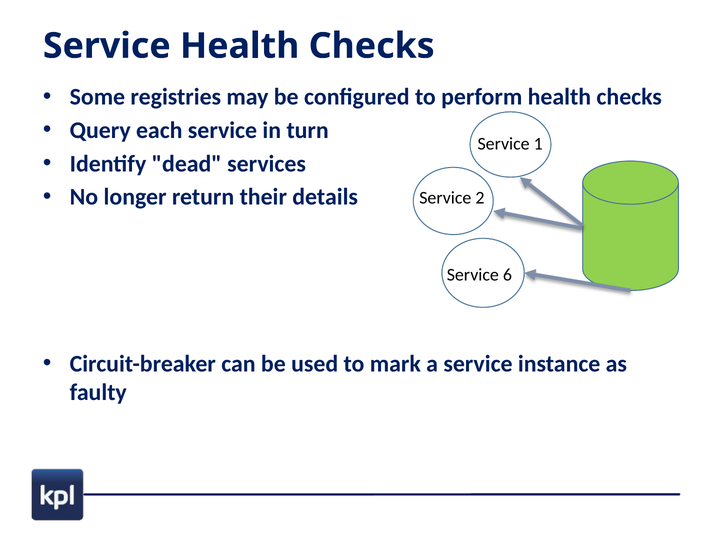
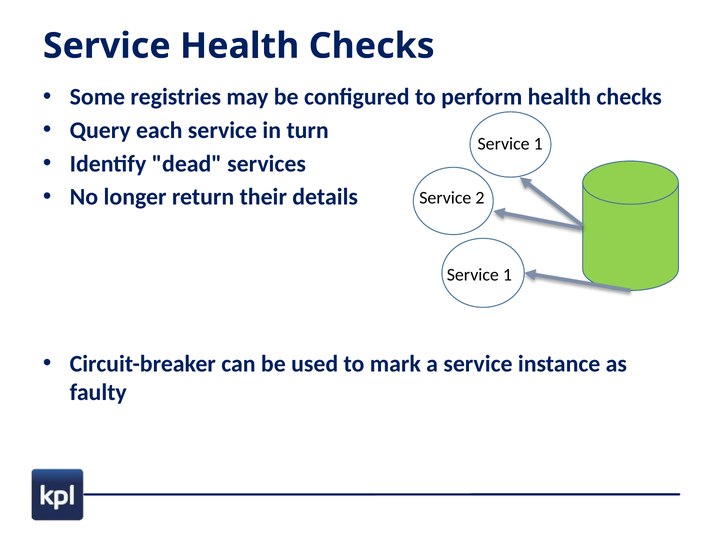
6: 6 -> 1 (507, 275)
